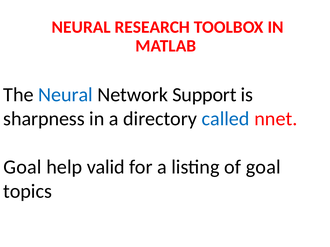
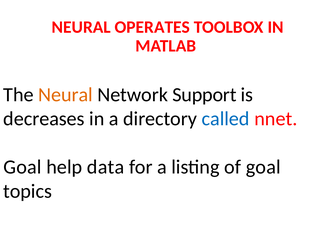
RESEARCH: RESEARCH -> OPERATES (152, 27)
Neural colour: blue -> orange (65, 95)
sharpness: sharpness -> decreases (44, 119)
valid: valid -> data (106, 167)
